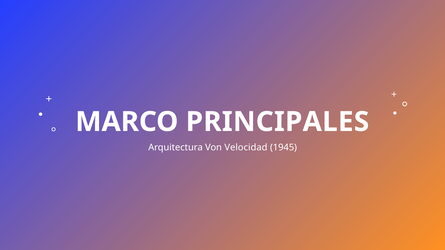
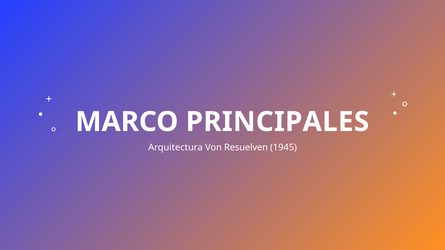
Velocidad: Velocidad -> Resuelven (246, 147)
